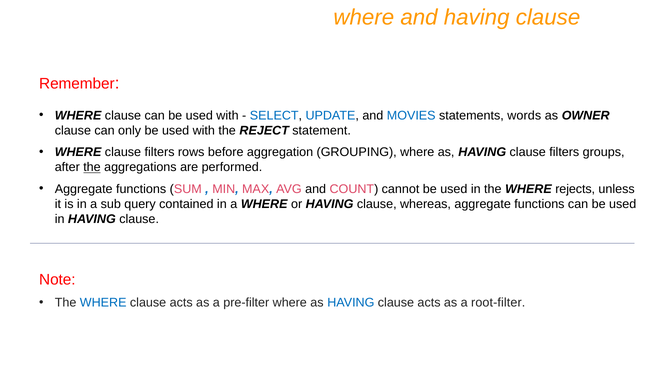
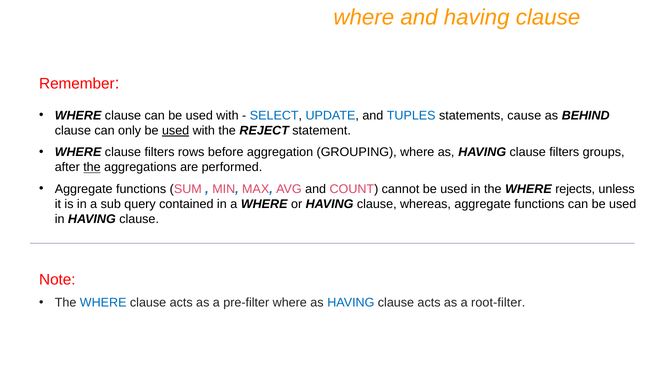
MOVIES: MOVIES -> TUPLES (411, 116)
words: words -> cause (524, 116)
OWNER: OWNER -> BEHIND (586, 116)
used underline: none -> present (176, 131)
